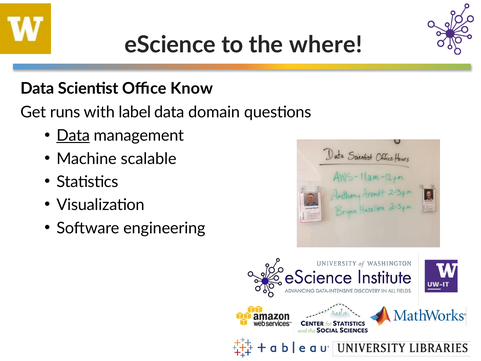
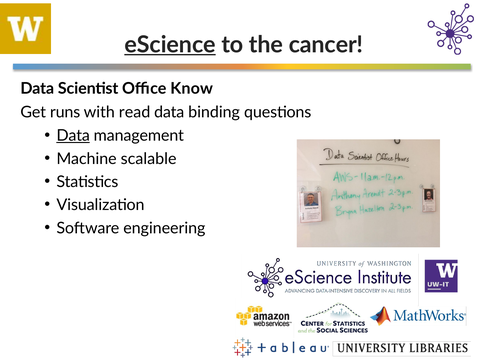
eScience underline: none -> present (170, 45)
where: where -> cancer (326, 45)
label: label -> read (135, 112)
domain: domain -> binding (214, 112)
